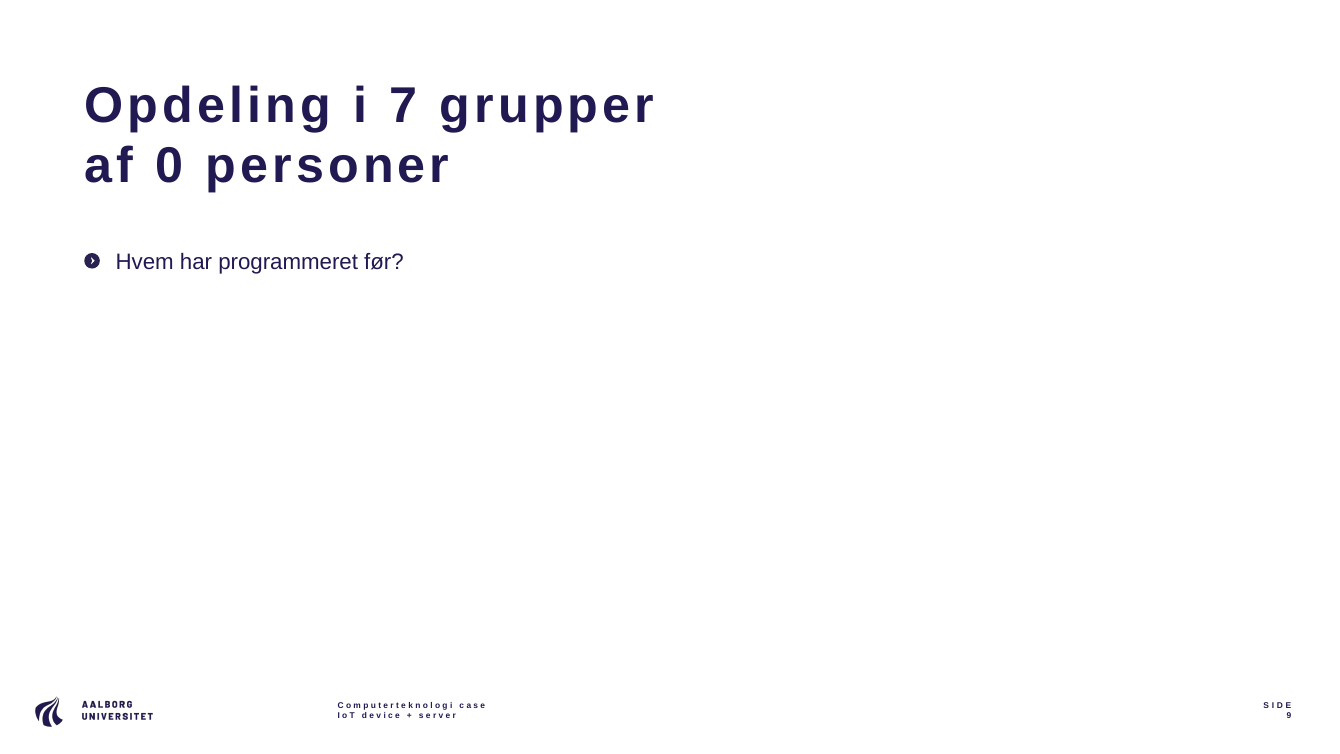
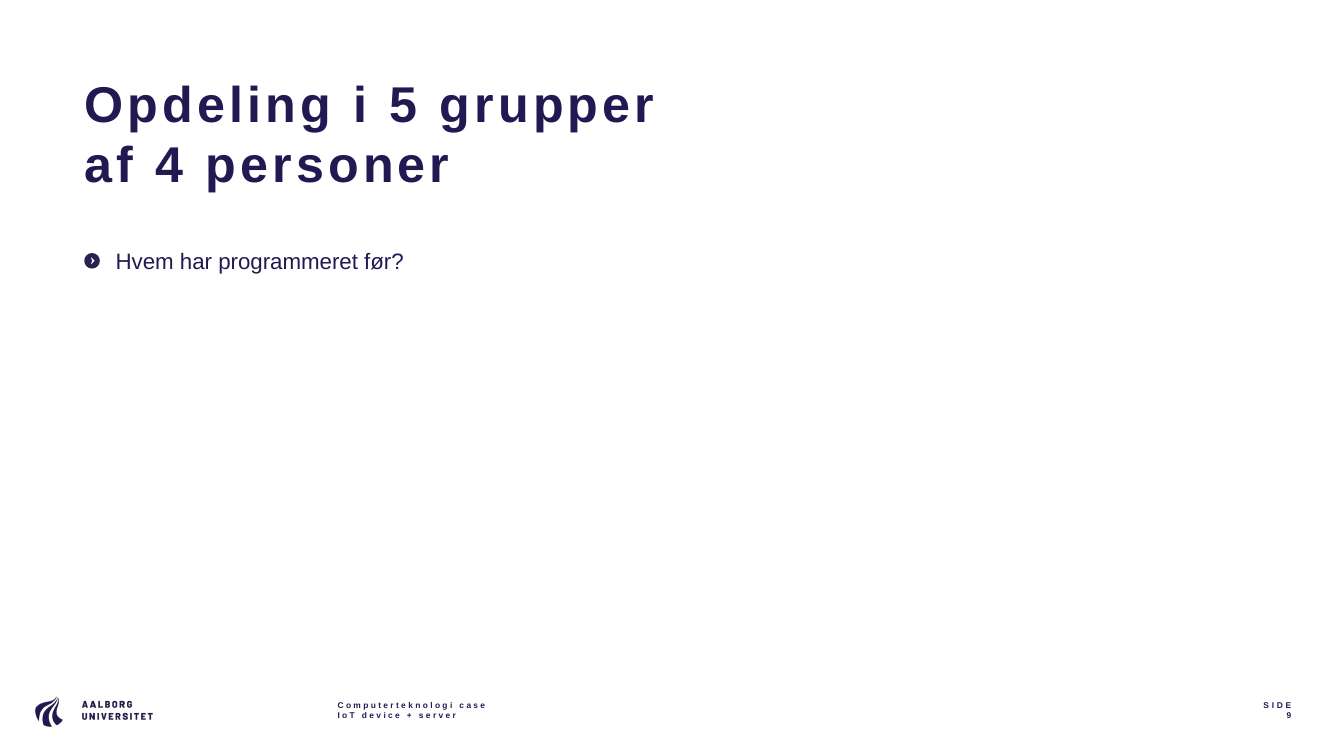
7: 7 -> 5 (403, 106)
0: 0 -> 4 (169, 166)
